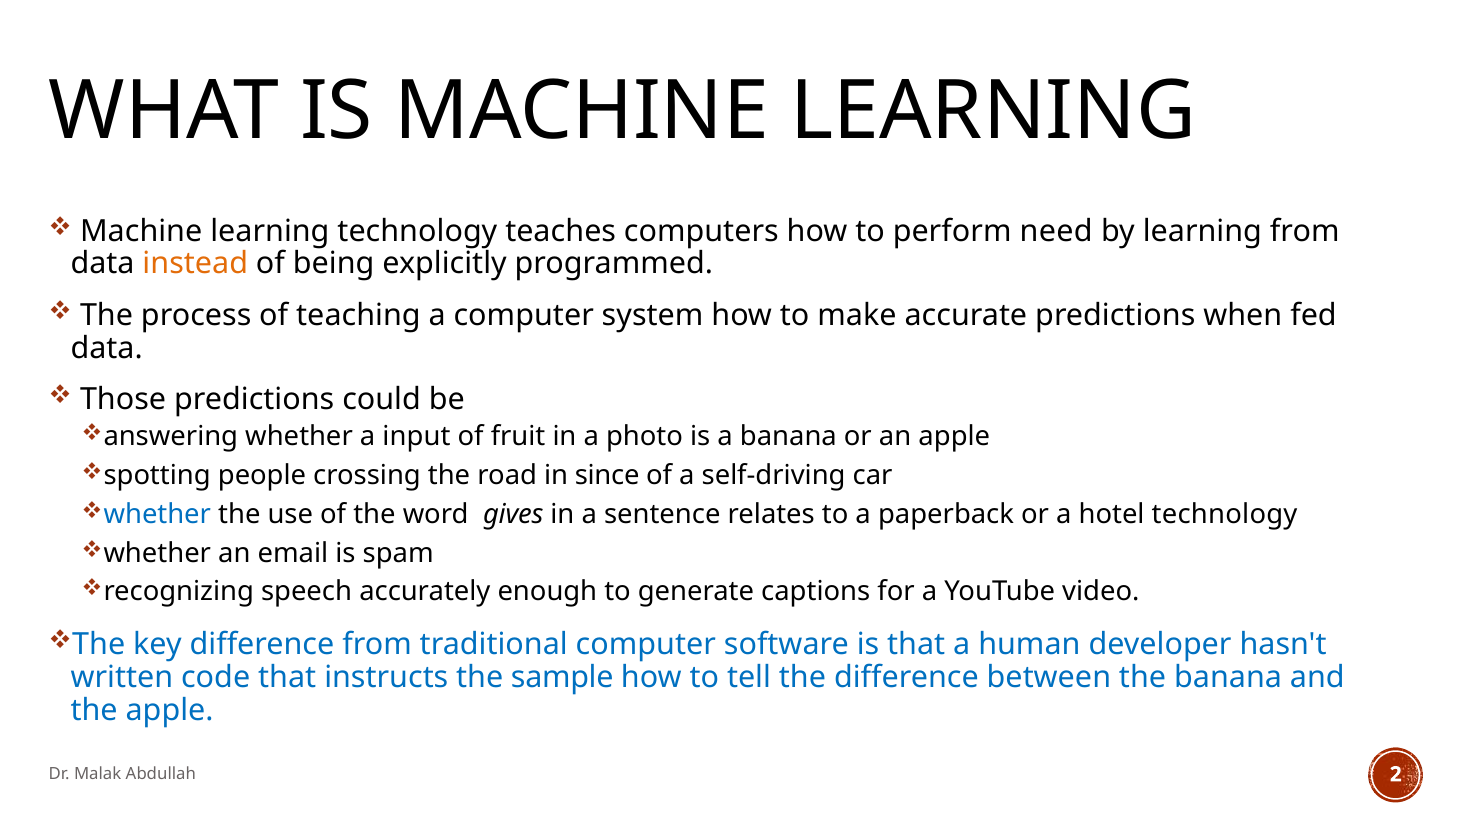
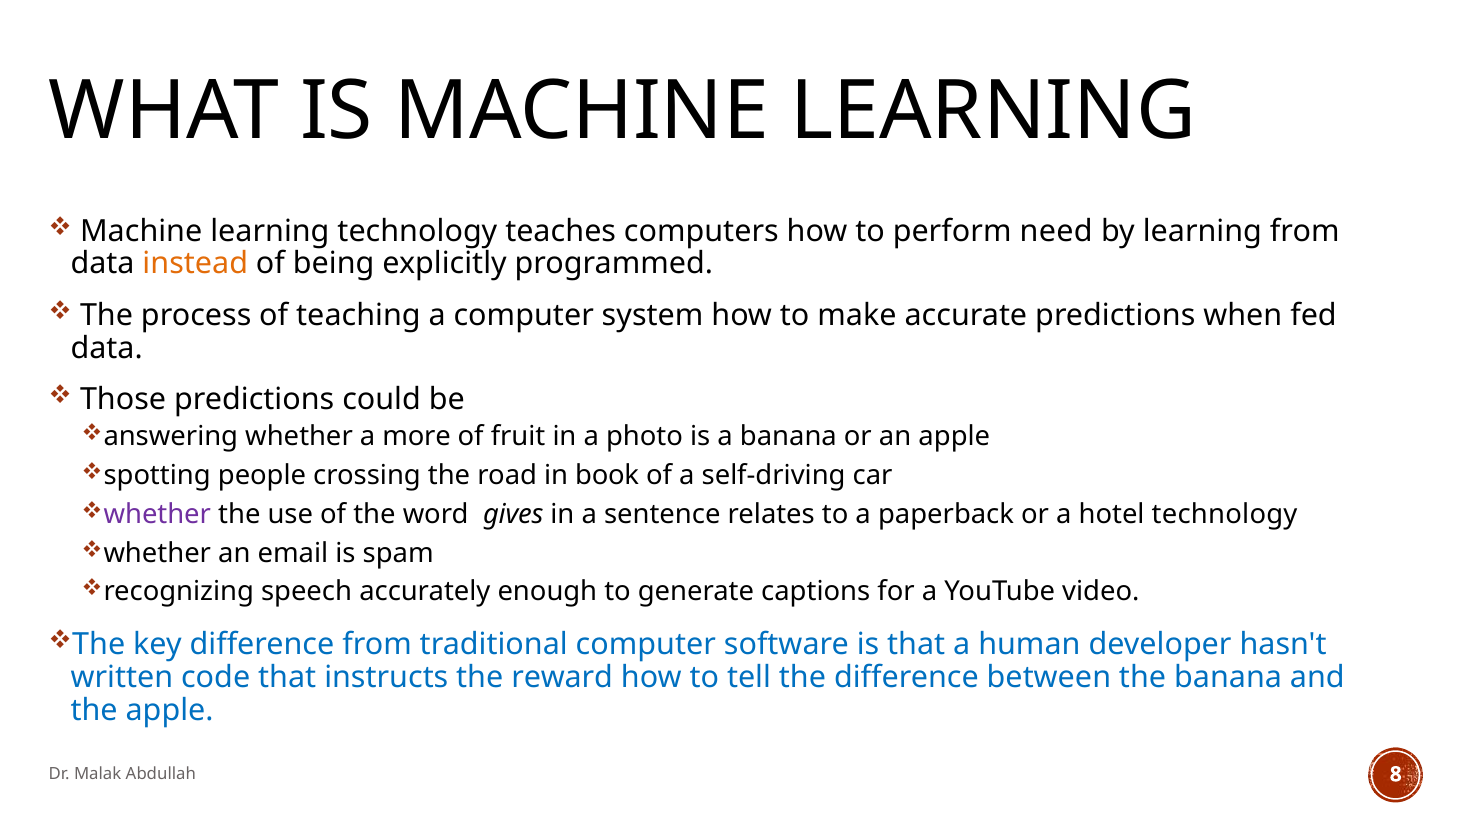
input: input -> more (417, 437)
since: since -> book (607, 475)
whether colour: blue -> purple (157, 514)
sample: sample -> reward (562, 677)
2: 2 -> 8 (1396, 774)
